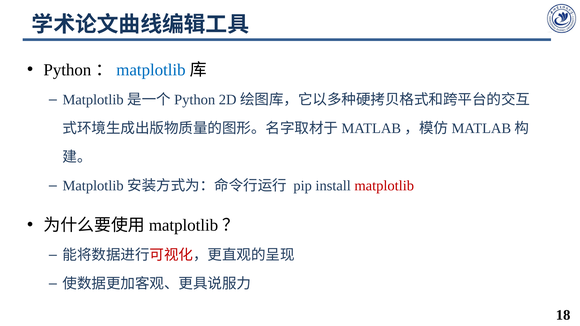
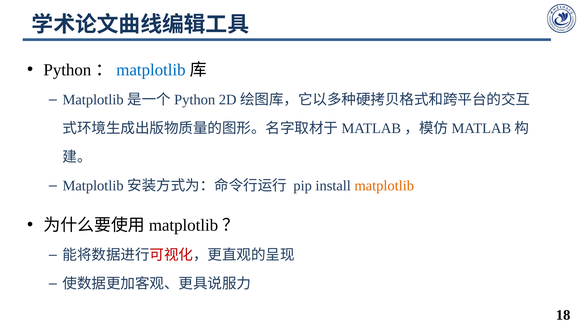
matplotlib colour: red -> orange (384, 186)
